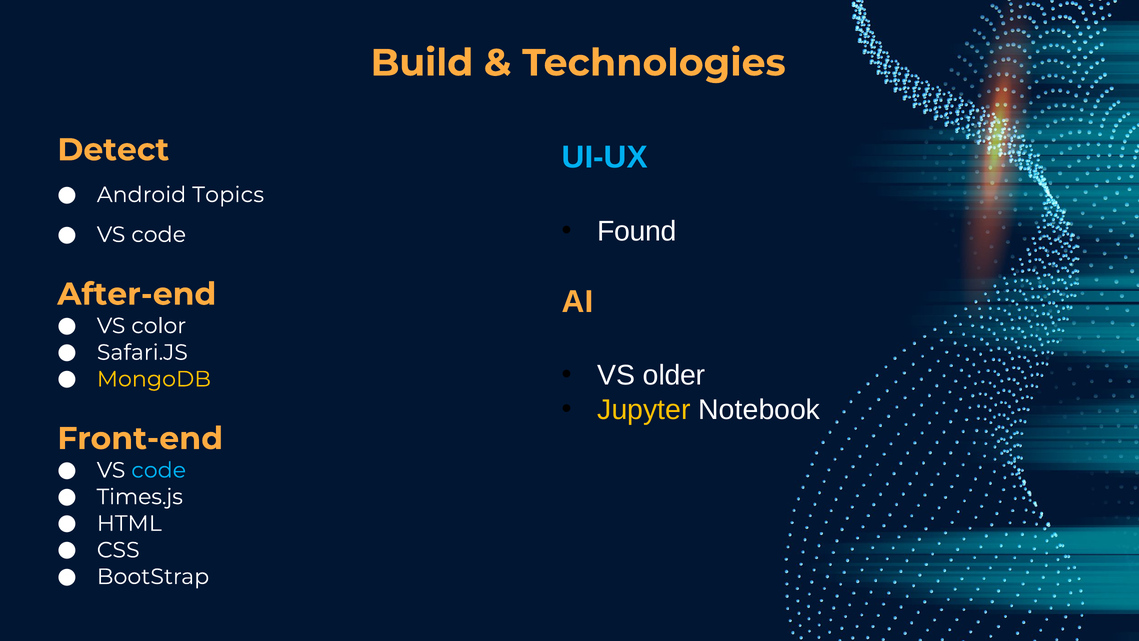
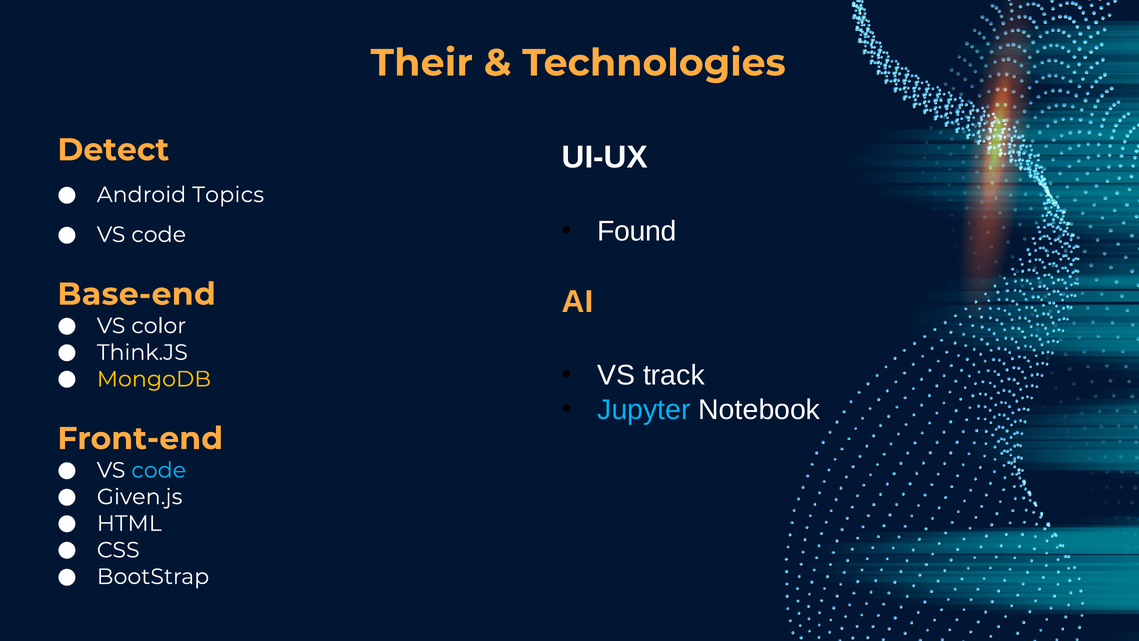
Build: Build -> Their (422, 63)
UI-UX colour: light blue -> white (605, 157)
After-end: After-end -> Base-end (137, 294)
Safari.JS: Safari.JS -> Think.JS (142, 352)
older: older -> track (674, 375)
Jupyter colour: yellow -> light blue (644, 410)
Times.js: Times.js -> Given.js (140, 497)
